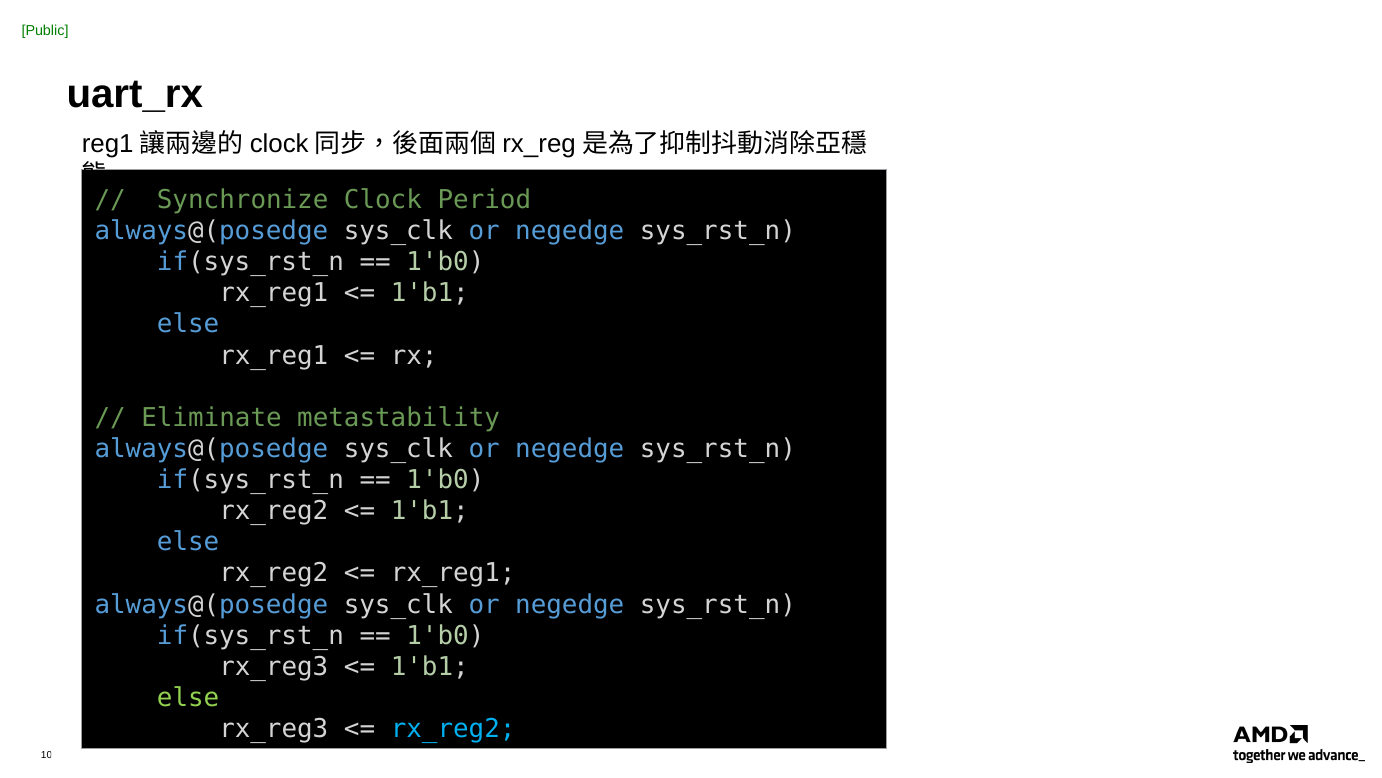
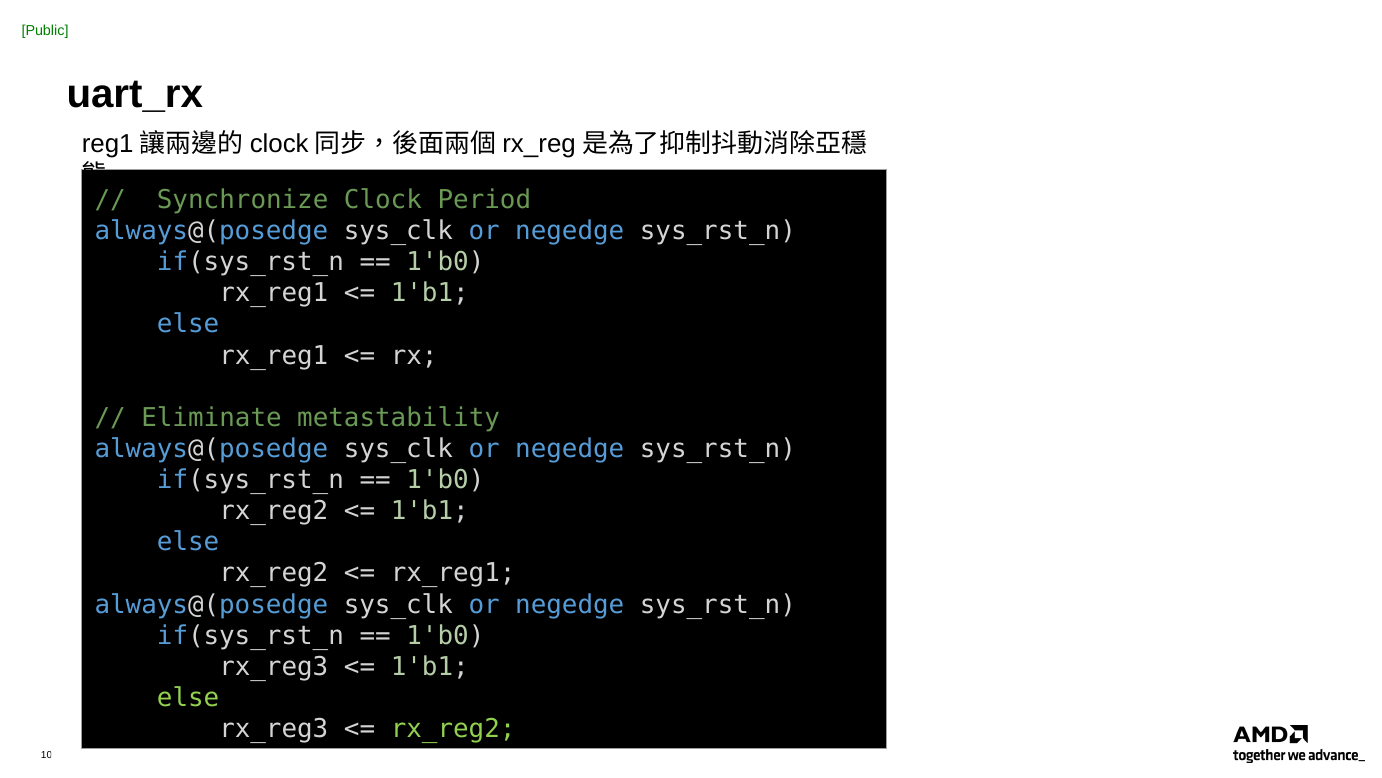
rx_reg2 colour: light blue -> light green (453, 728)
